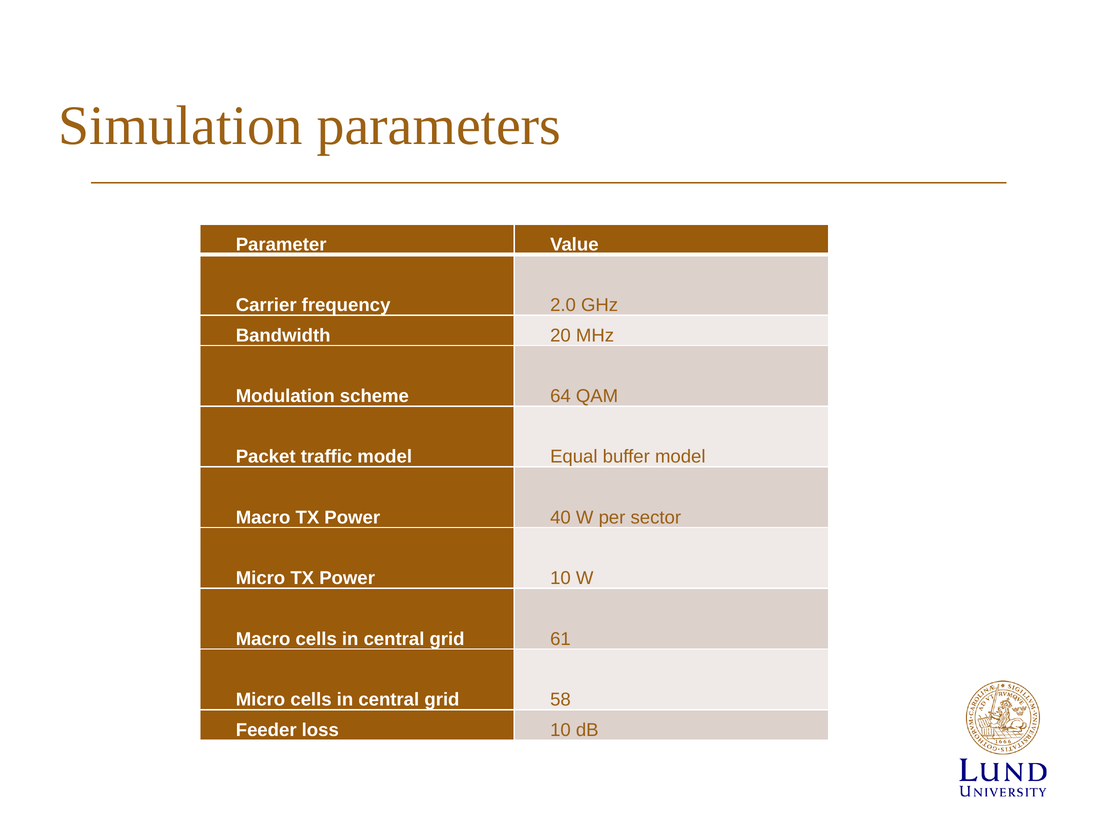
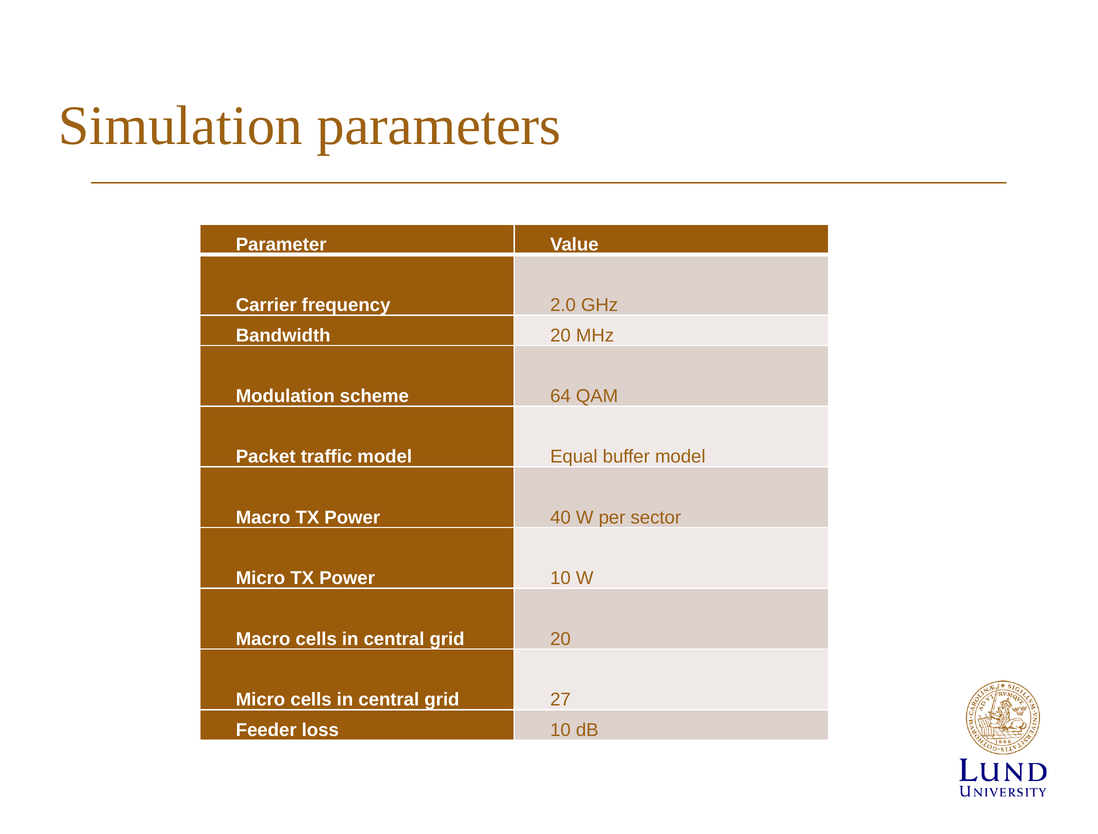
grid 61: 61 -> 20 (561, 639)
58: 58 -> 27 (561, 700)
